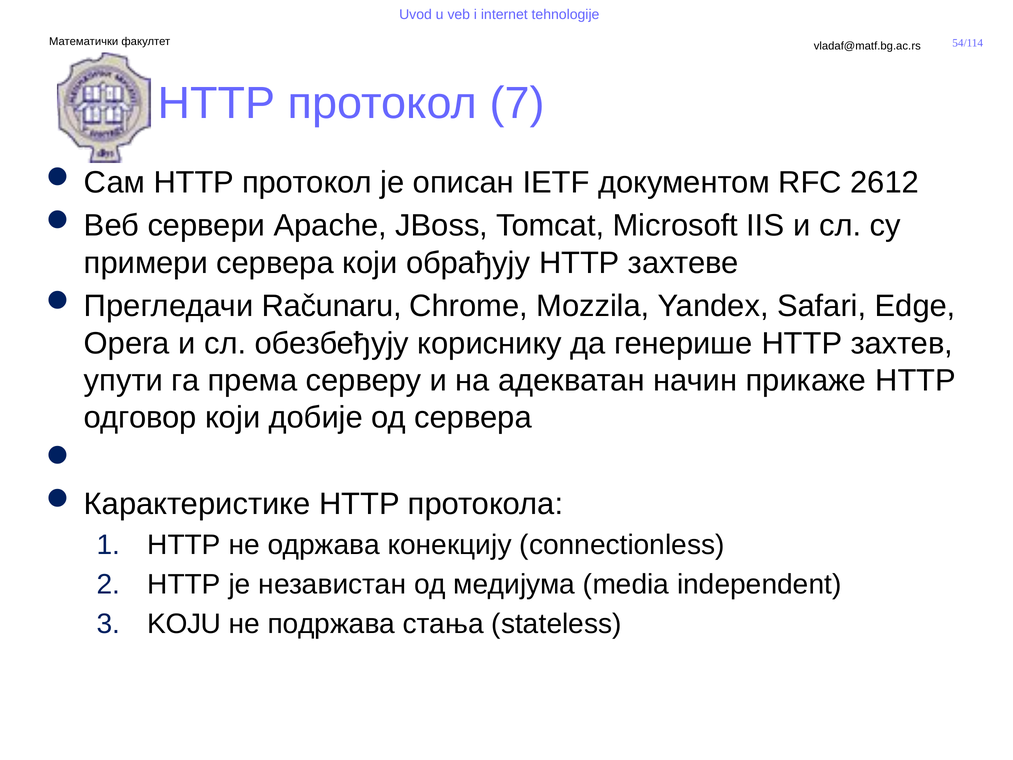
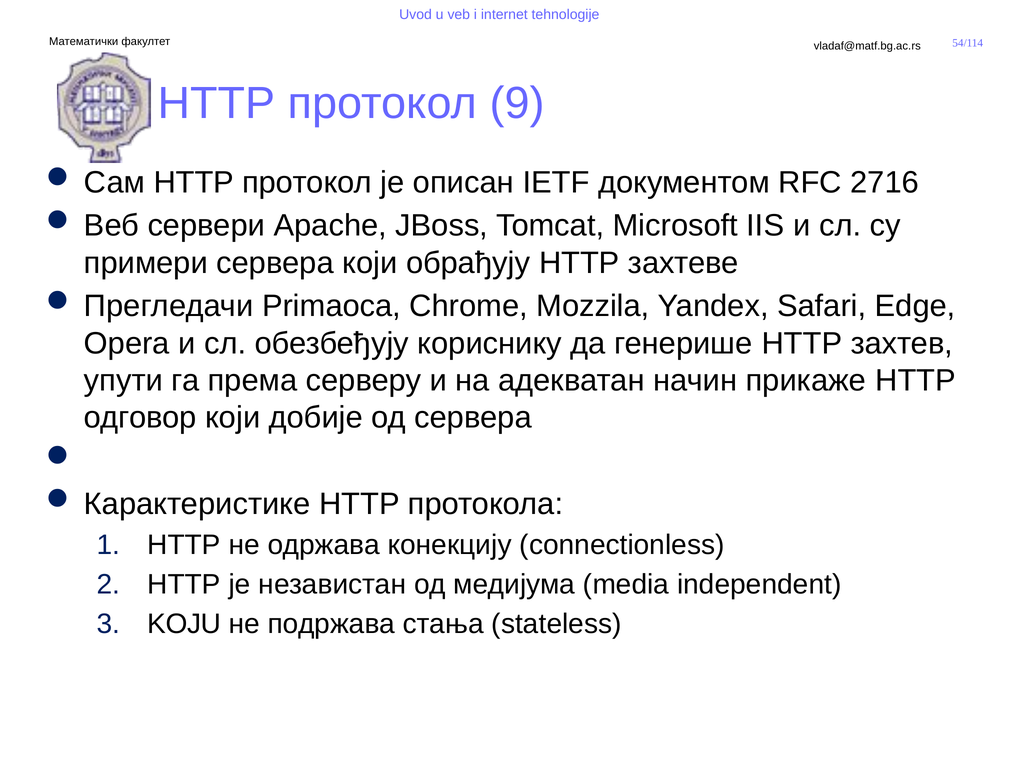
7: 7 -> 9 (517, 103)
2612: 2612 -> 2716 (885, 182)
Računaru: Računaru -> Primaoca (332, 306)
